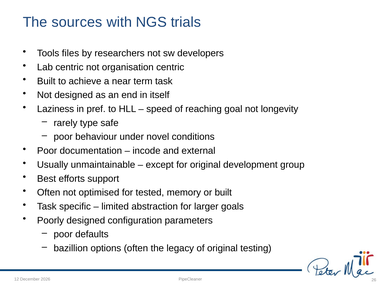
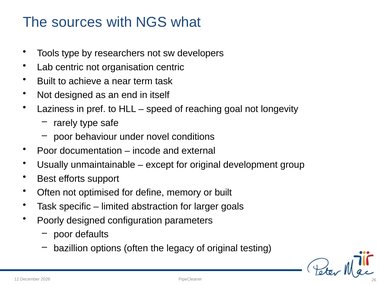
trials: trials -> what (186, 22)
Tools files: files -> type (71, 53)
tested: tested -> define (150, 193)
